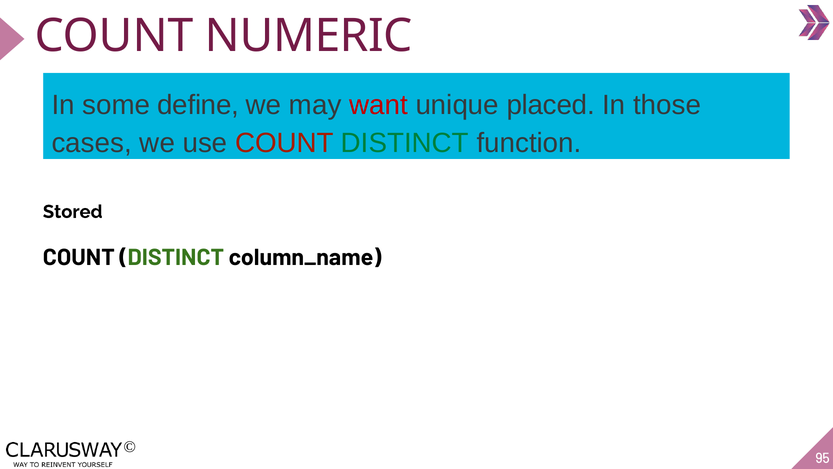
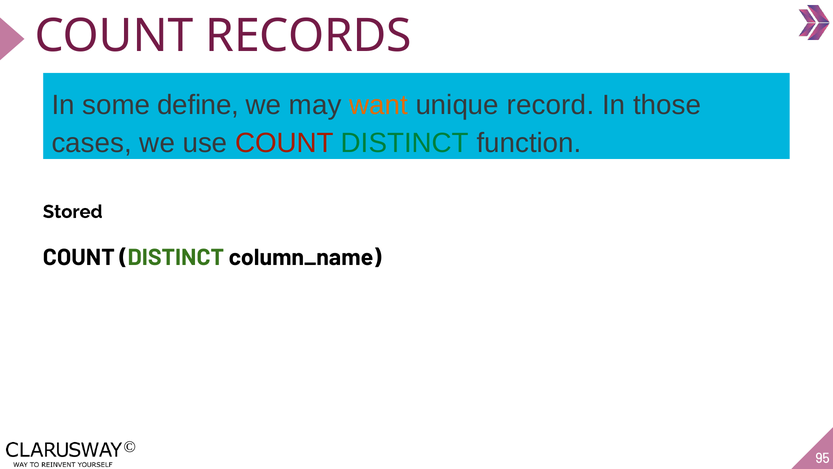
NUMERIC: NUMERIC -> RECORDS (309, 36)
want colour: red -> orange (379, 105)
placed: placed -> record (550, 105)
